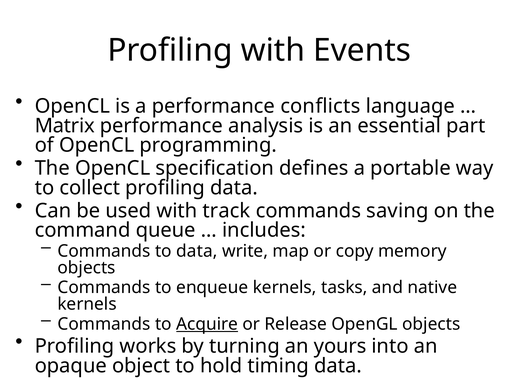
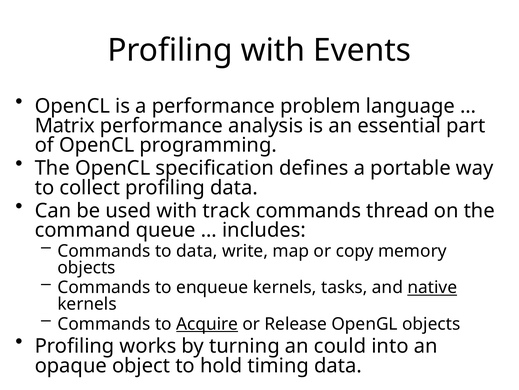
conflicts: conflicts -> problem (320, 106)
saving: saving -> thread (398, 210)
native underline: none -> present (432, 287)
yours: yours -> could (340, 346)
